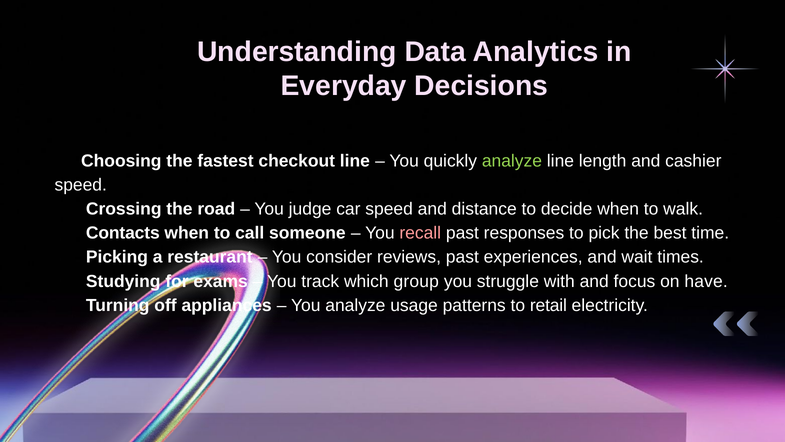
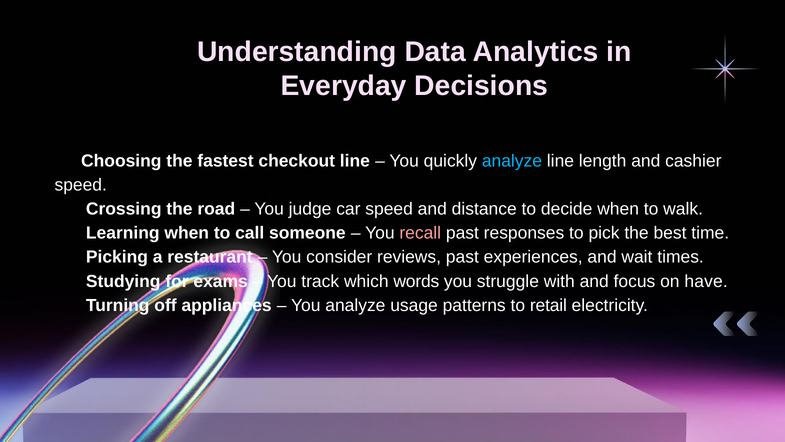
analyze colour: light green -> light blue (512, 161)
Contacts: Contacts -> Learning (123, 233)
group: group -> words (416, 281)
